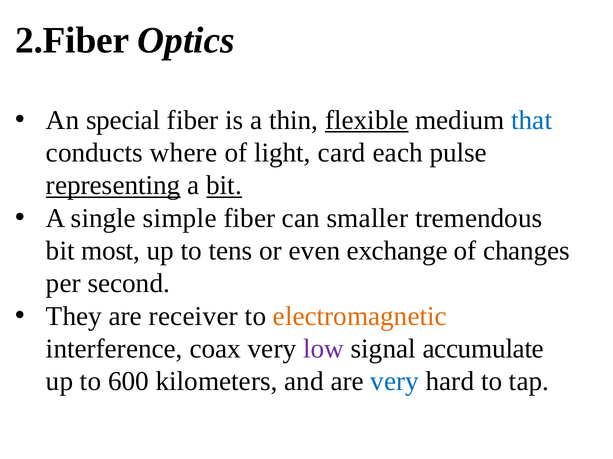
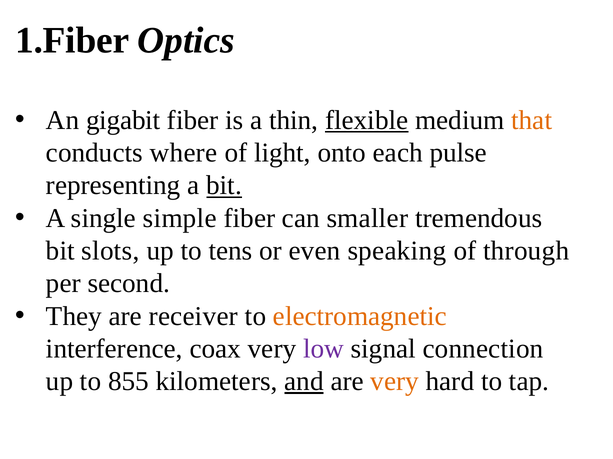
2.Fiber: 2.Fiber -> 1.Fiber (72, 40)
special: special -> gigabit (123, 120)
that colour: blue -> orange (532, 120)
card: card -> onto (342, 153)
representing underline: present -> none (113, 186)
most: most -> slots (110, 251)
exchange: exchange -> speaking (397, 251)
changes: changes -> through (526, 251)
accumulate: accumulate -> connection (483, 349)
600: 600 -> 855 (128, 382)
and underline: none -> present (304, 382)
very colour: blue -> orange (395, 382)
